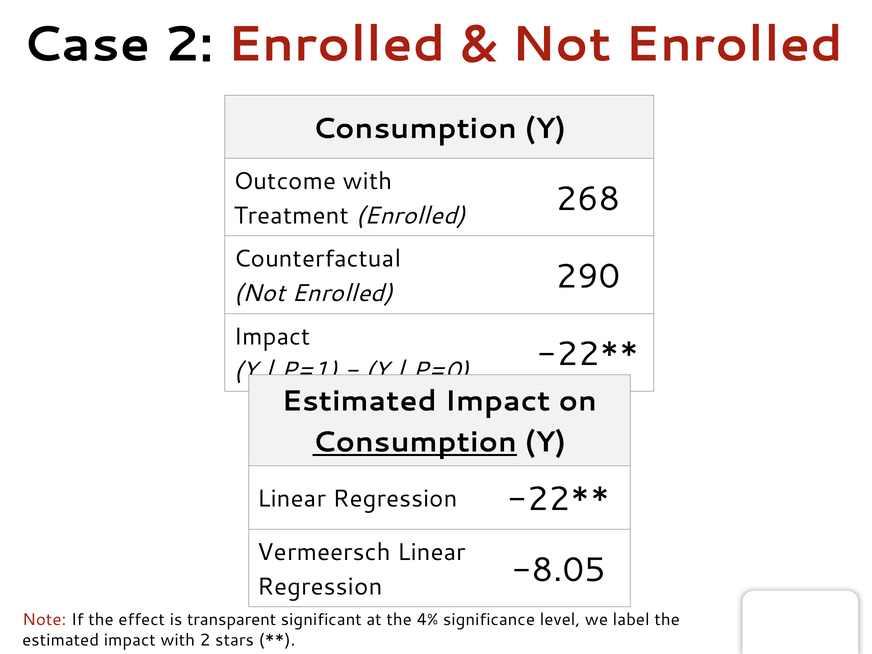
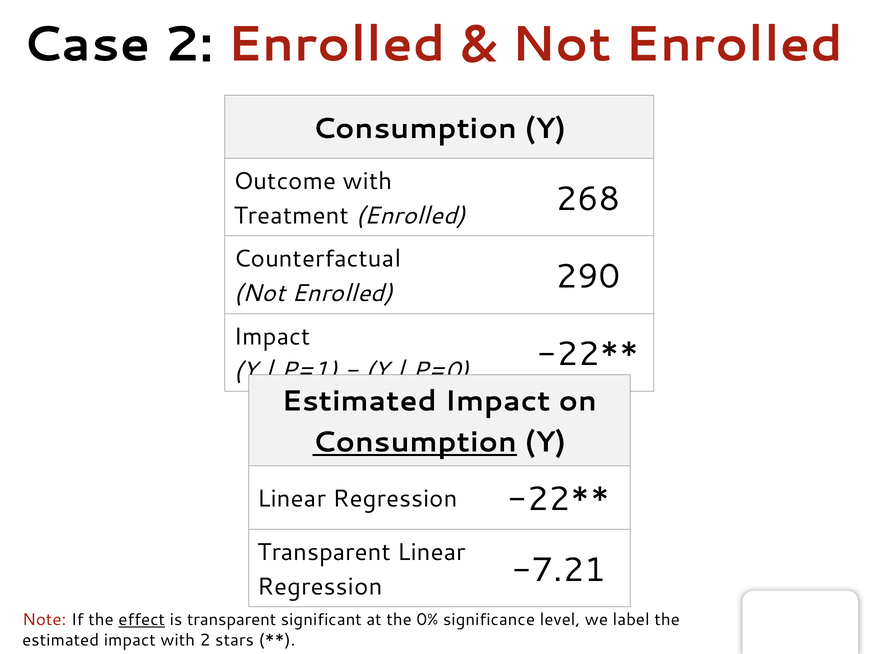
Vermeersch: Vermeersch -> Transparent (324, 552)
-8.05: -8.05 -> -7.21 (559, 570)
effect underline: none -> present (142, 620)
4%: 4% -> 0% (427, 620)
